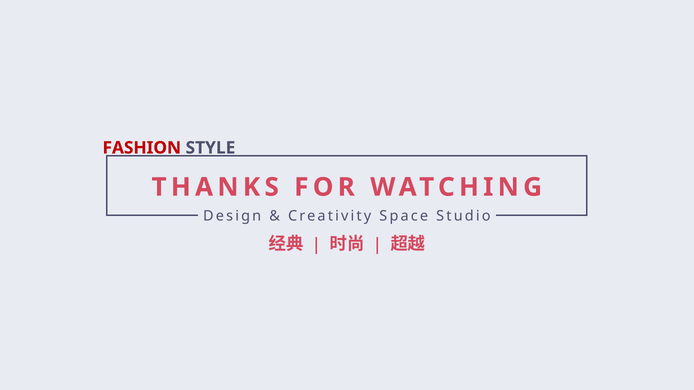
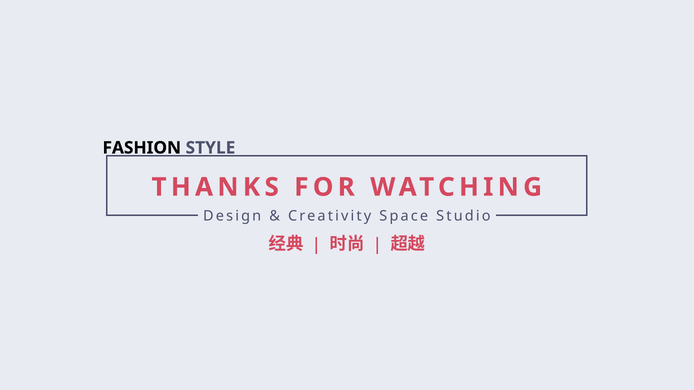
FASHION colour: red -> black (142, 148)
